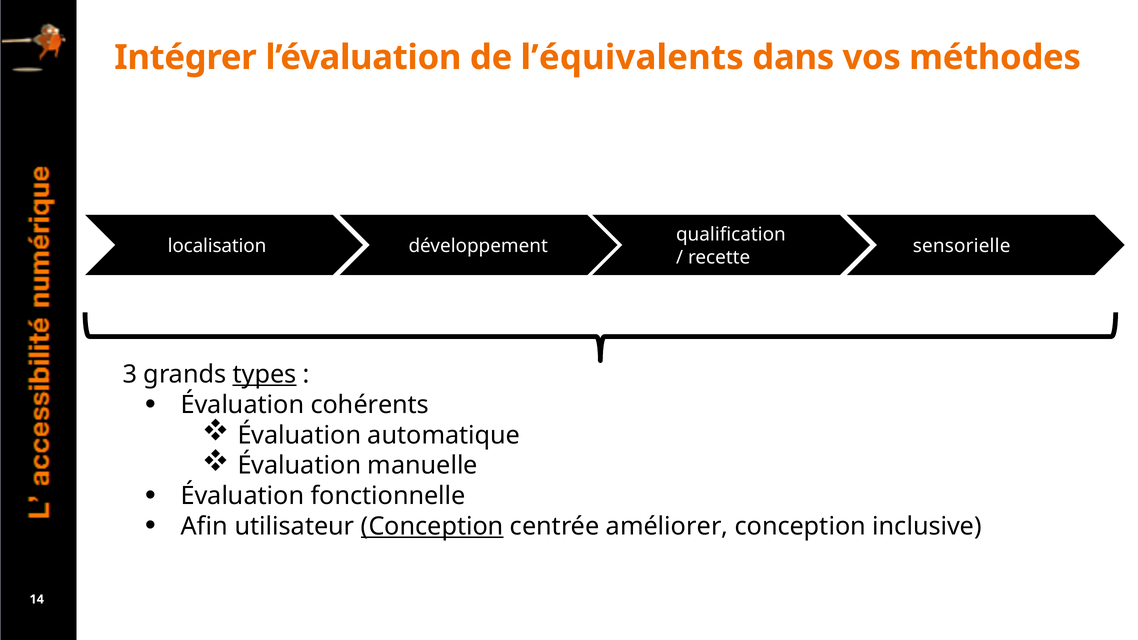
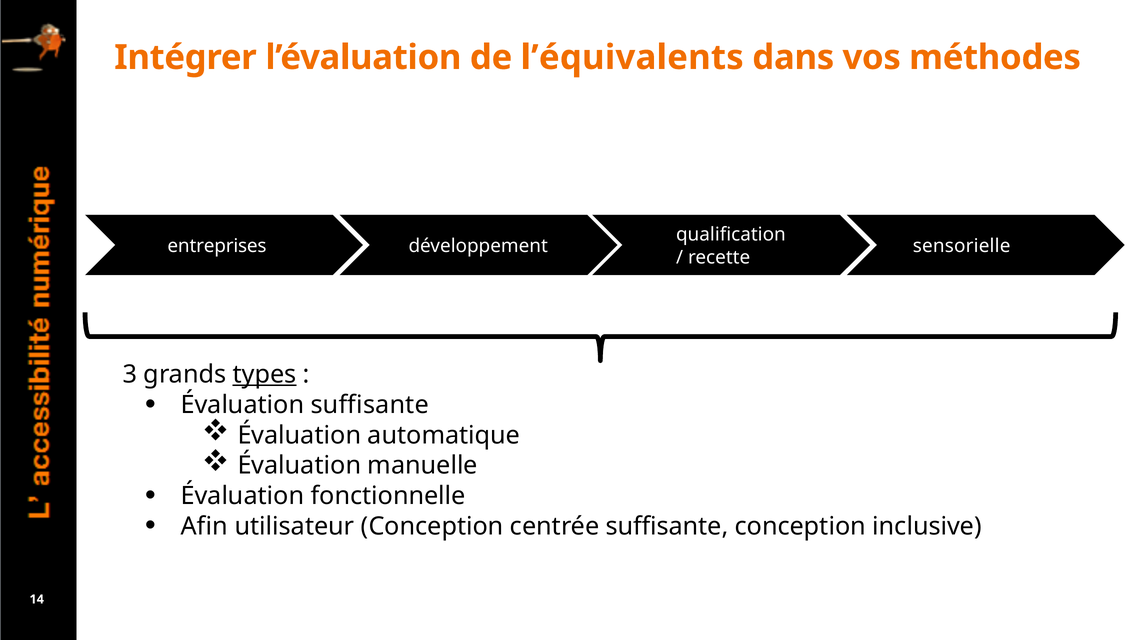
localisation: localisation -> entreprises (217, 246)
Évaluation cohérents: cohérents -> suffisante (370, 405)
Conception underline: present -> none (432, 526)
centrée améliorer: améliorer -> suffisante (667, 526)
